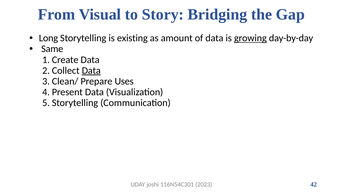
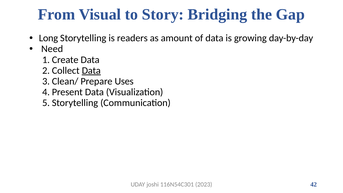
existing: existing -> readers (132, 38)
growing underline: present -> none (250, 38)
Same: Same -> Need (52, 49)
